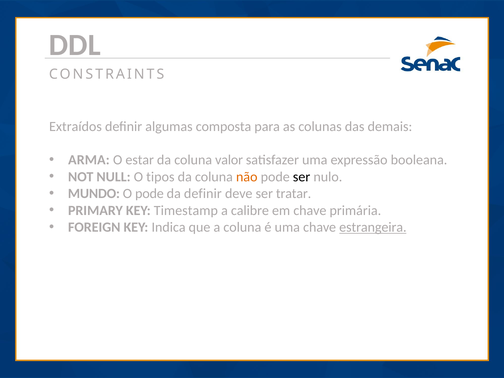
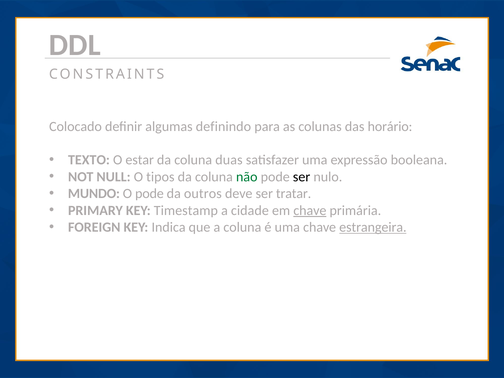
Extraídos: Extraídos -> Colocado (76, 126)
composta: composta -> definindo (223, 126)
demais: demais -> horário (390, 126)
ARMA: ARMA -> TEXTO (89, 160)
valor: valor -> duas (229, 160)
não colour: orange -> green (247, 177)
da definir: definir -> outros (203, 194)
calibre: calibre -> cidade (250, 210)
chave underline: none -> present (310, 210)
